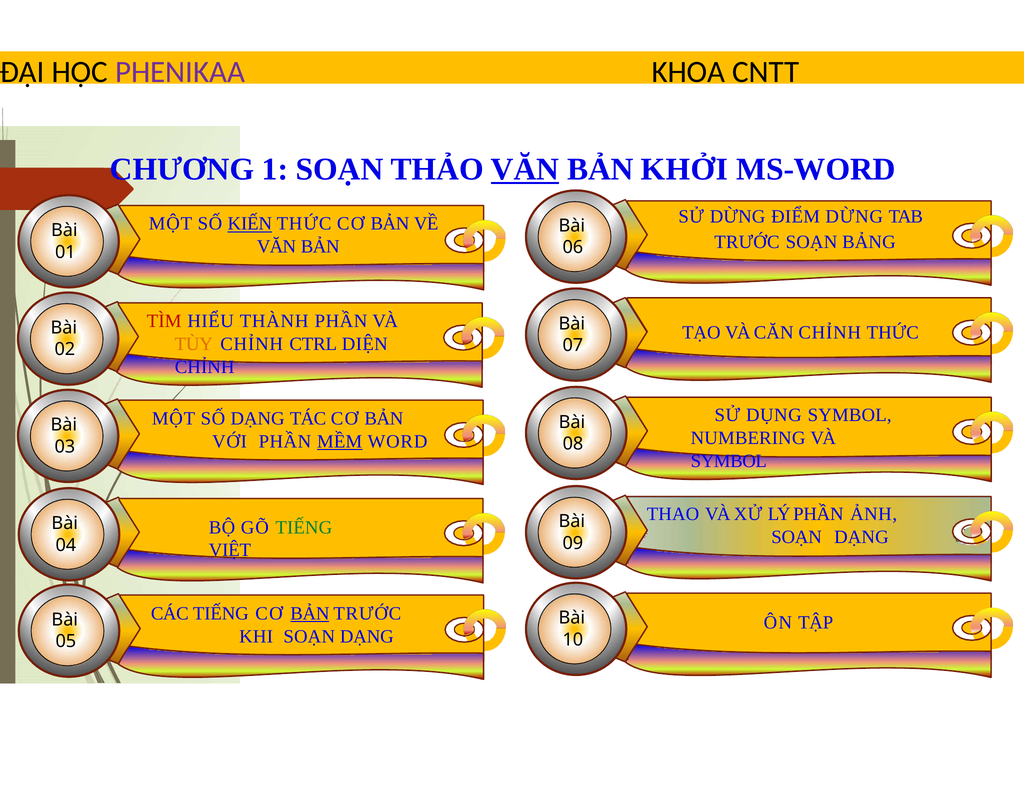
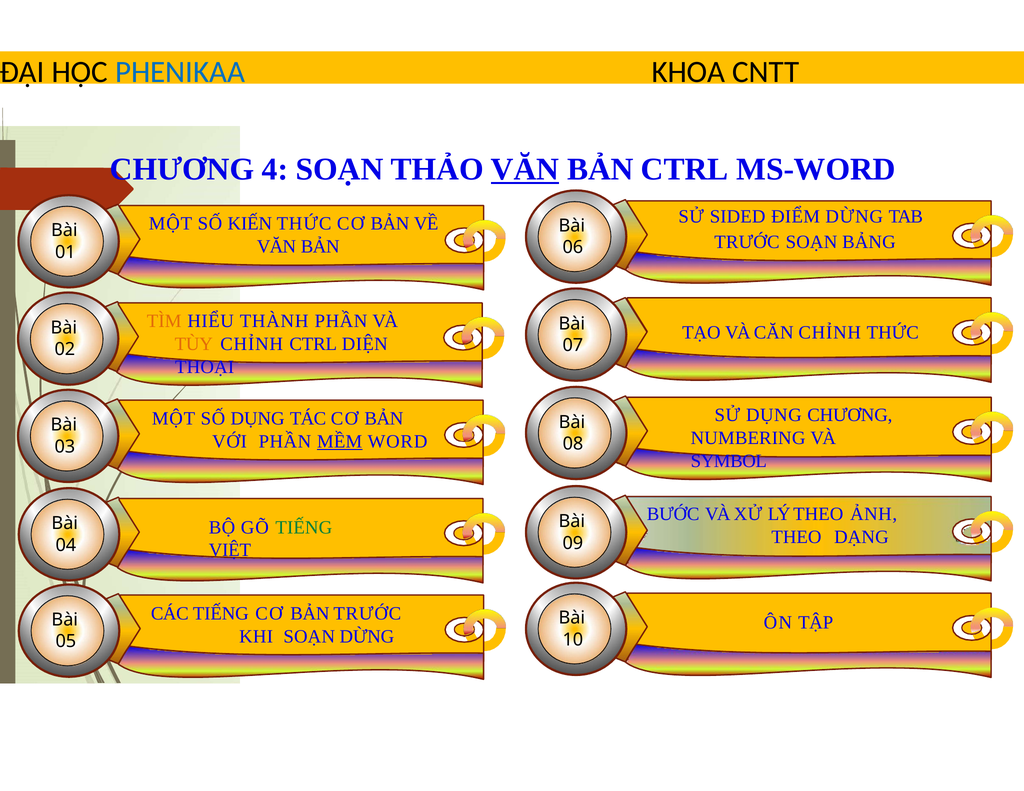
PHENIKAA colour: purple -> blue (180, 72)
1: 1 -> 4 (275, 169)
BẢN KHỞI: KHỞI -> CTRL (685, 169)
SỬ DỪNG: DỪNG -> SIDED (738, 217)
KIẾN underline: present -> none (250, 224)
TÌM colour: red -> orange (164, 321)
CHỈNH: CHỈNH -> THOẠI (205, 367)
DỤNG SYMBOL: SYMBOL -> CHƯƠNG (850, 415)
SỐ DẠNG: DẠNG -> DỤNG (258, 419)
THAO: THAO -> BƯỚC (673, 514)
LÝ PHẦN: PHẦN -> THEO (818, 514)
SOẠN: SOẠN -> THEO (796, 537)
BẢN underline: present -> none (310, 614)
KHI SOẠN DẠNG: DẠNG -> DỪNG (367, 637)
